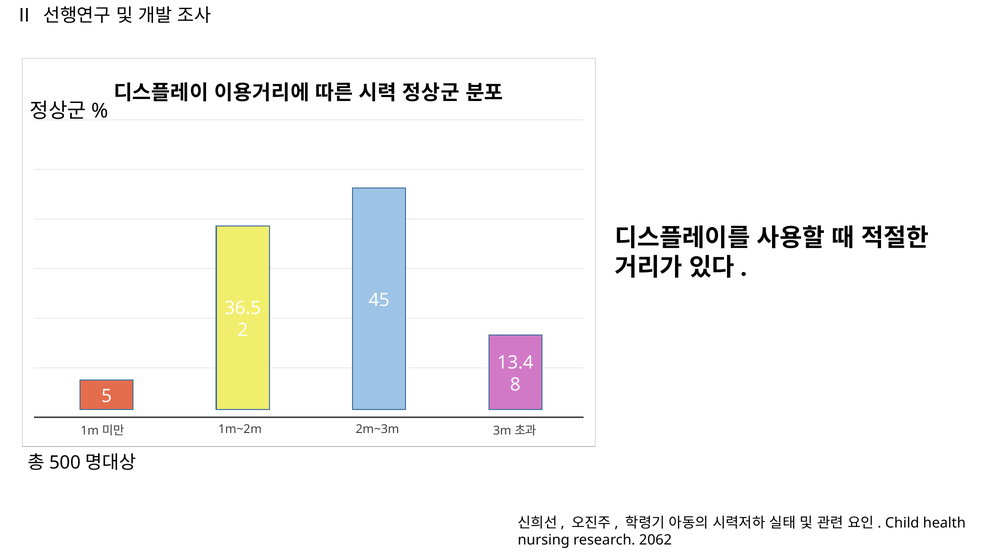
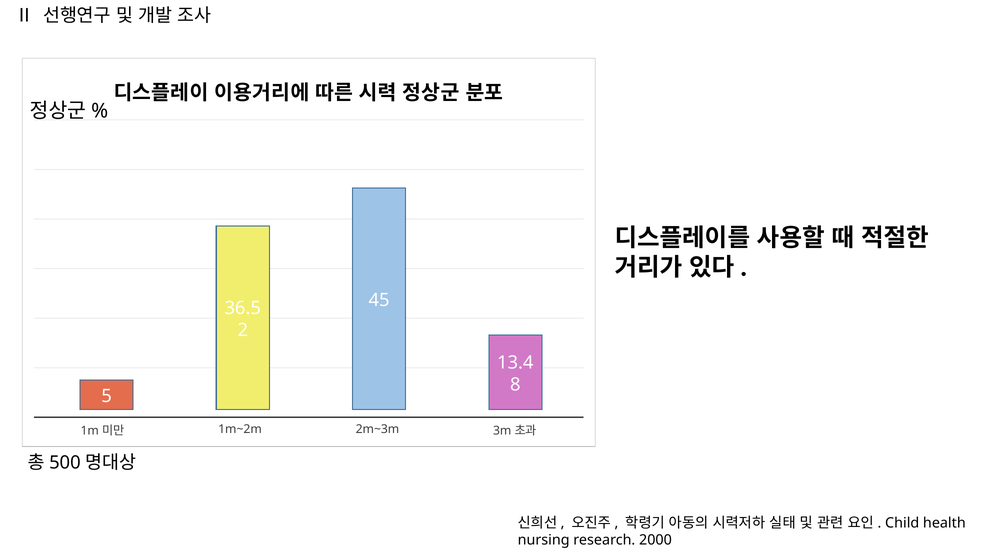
2062: 2062 -> 2000 (655, 541)
